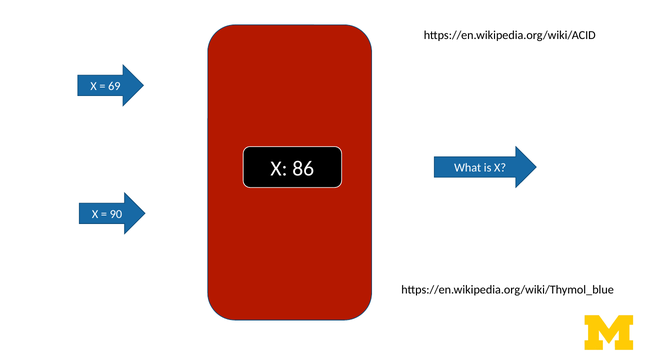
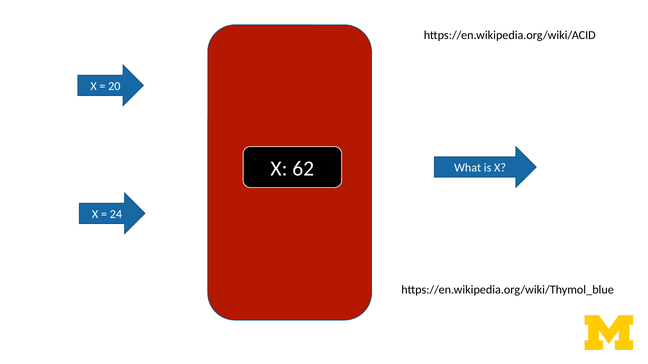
69: 69 -> 20 (114, 86)
86: 86 -> 62 (303, 169)
90: 90 -> 24 (116, 214)
